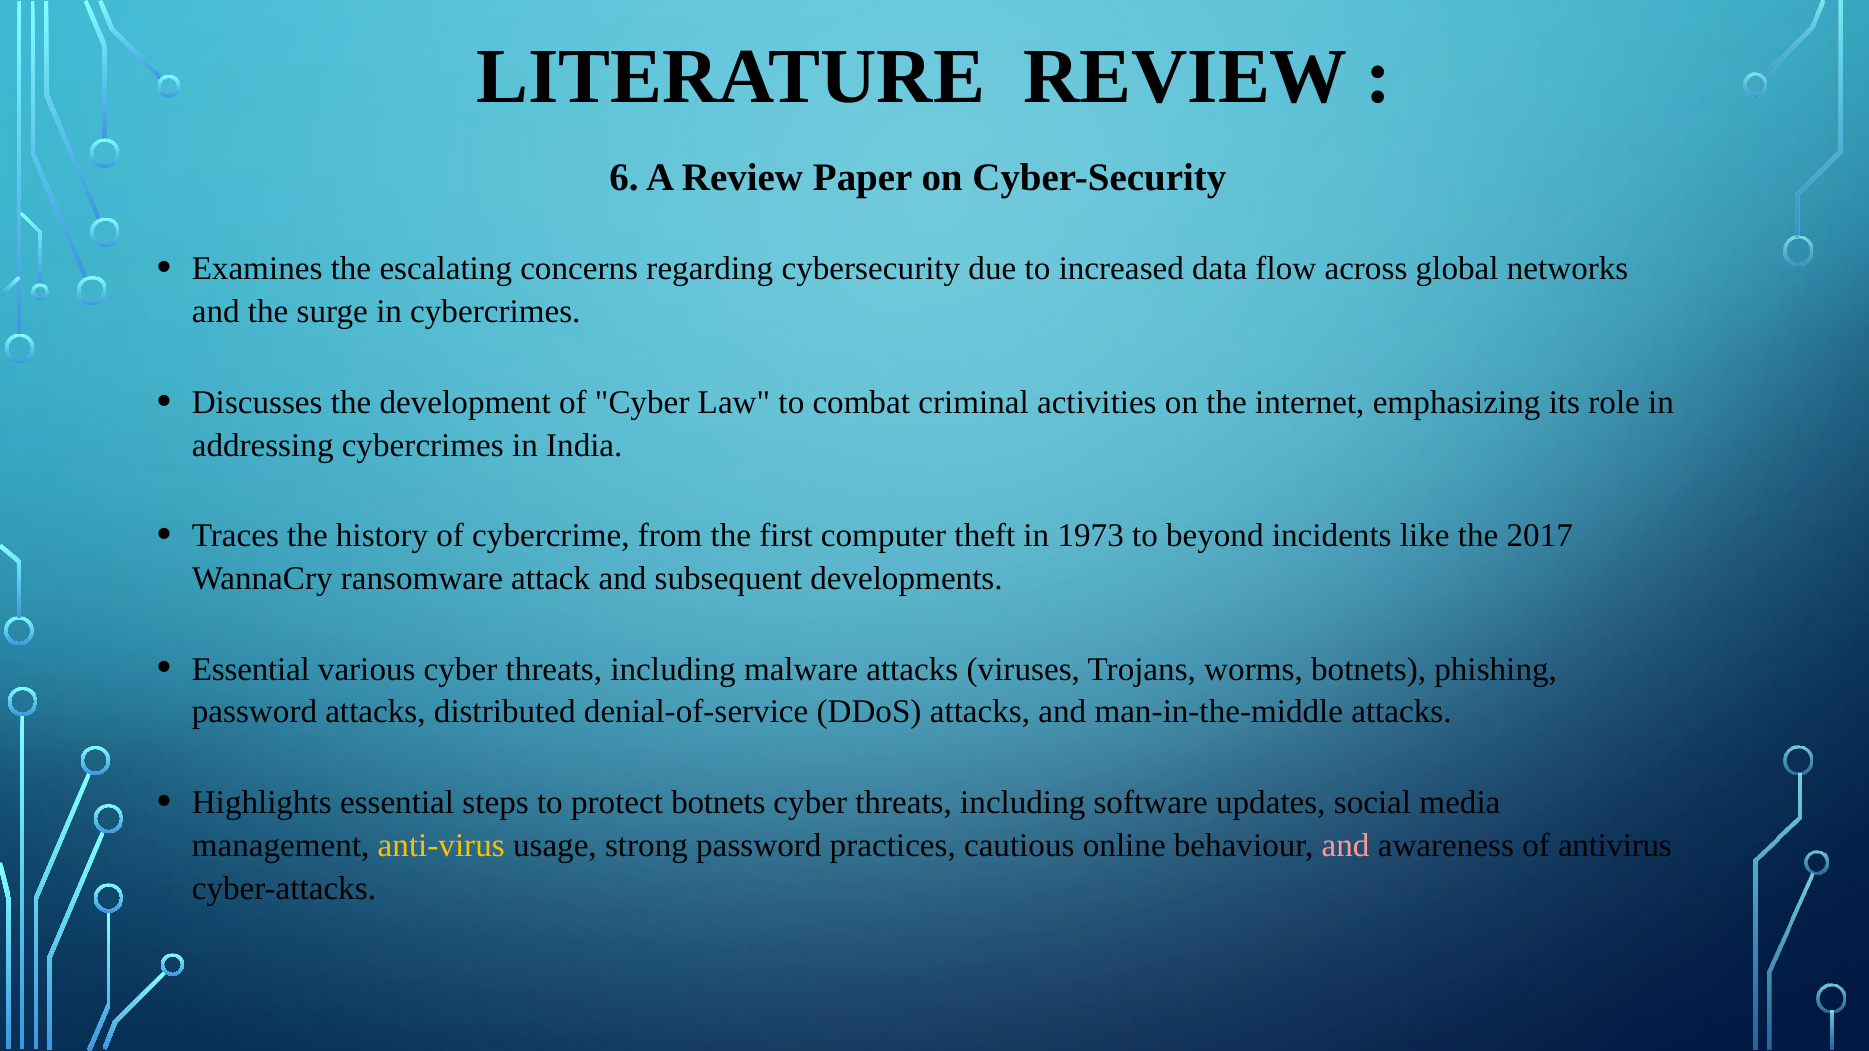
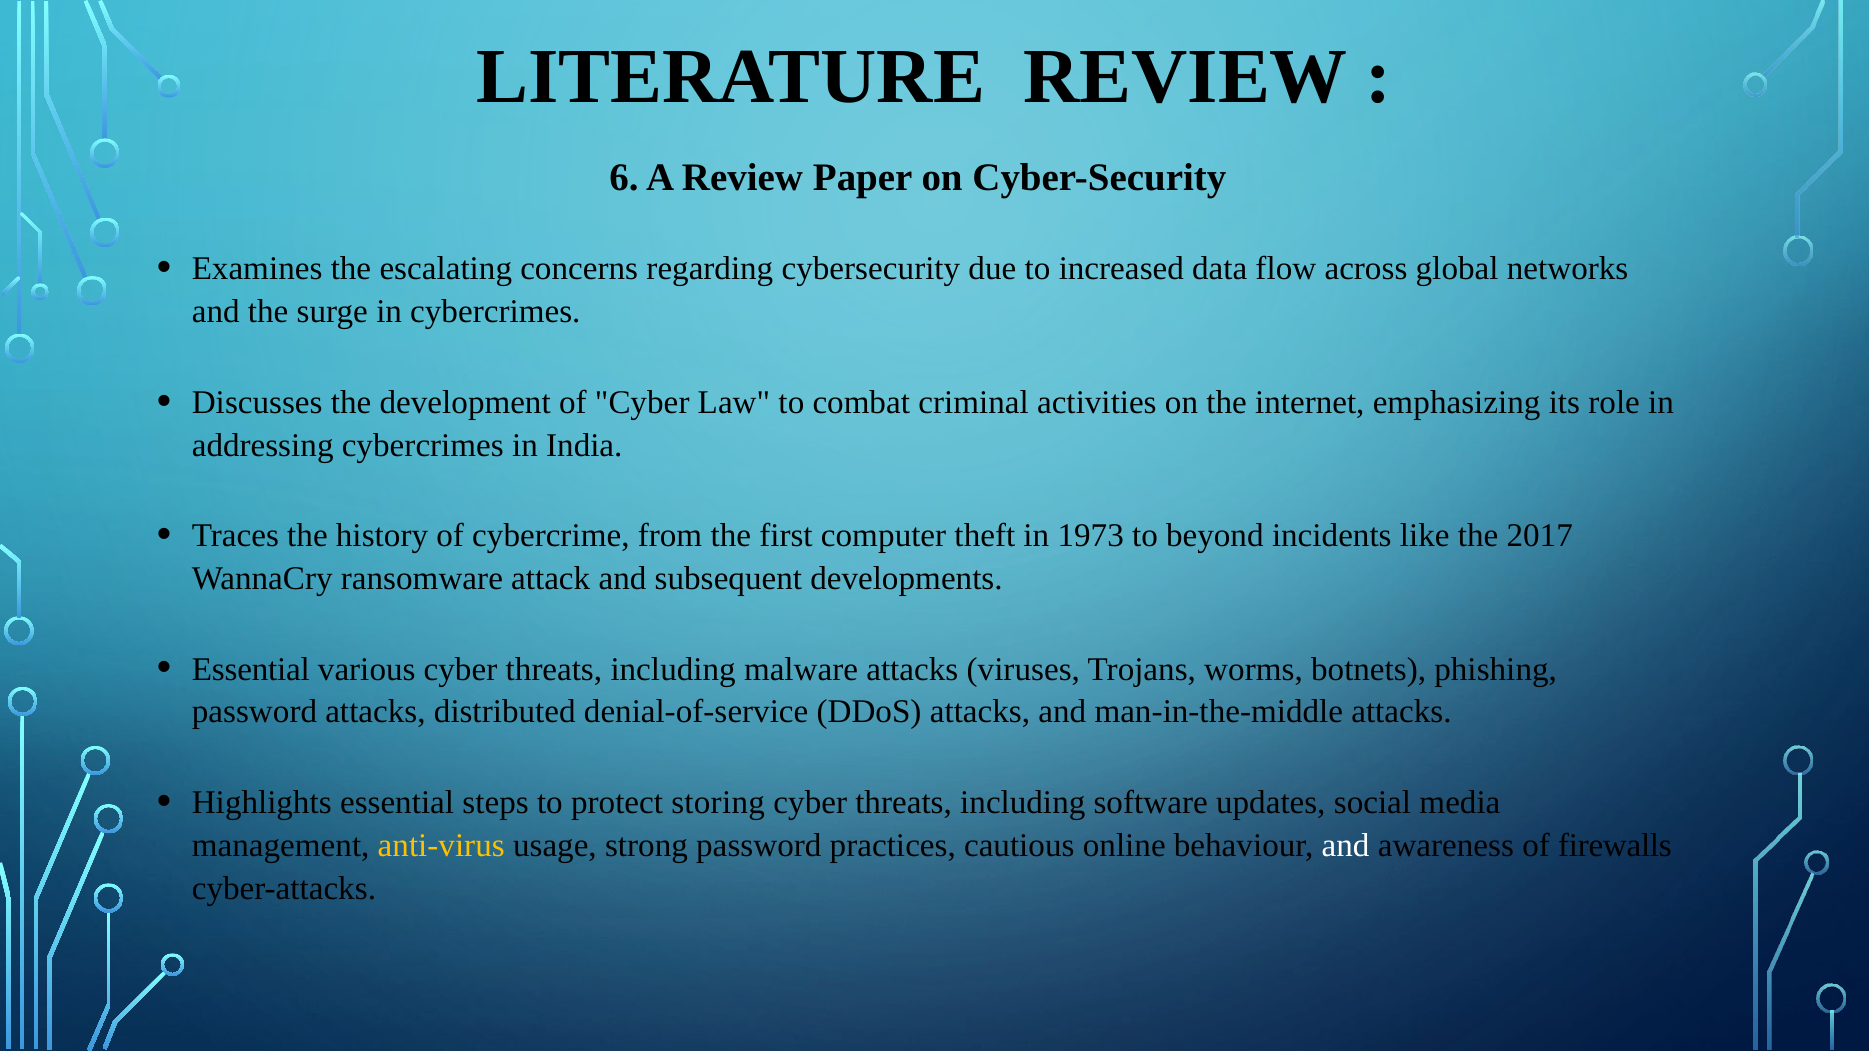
protect botnets: botnets -> storing (718, 803)
and colour: pink -> white (1346, 846)
antivirus: antivirus -> firewalls (1615, 846)
